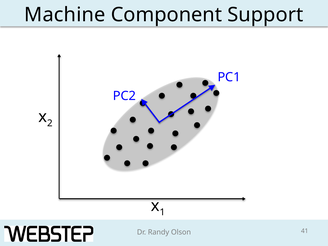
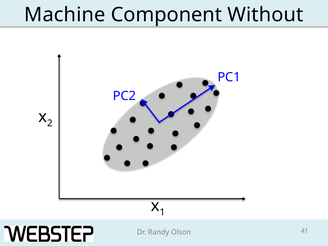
Support: Support -> Without (265, 15)
